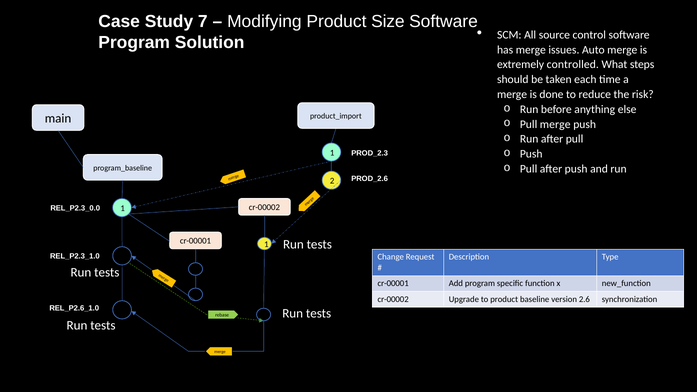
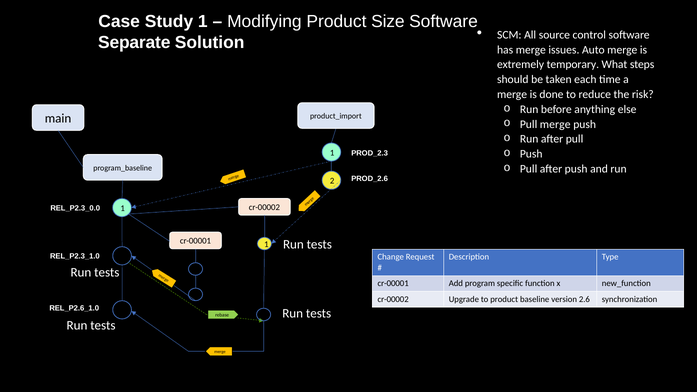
Study 7: 7 -> 1 (203, 22)
Program: Program -> Separate (134, 42)
controlled: controlled -> temporary (573, 65)
